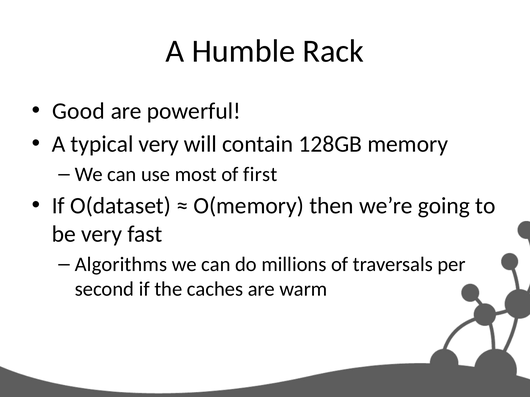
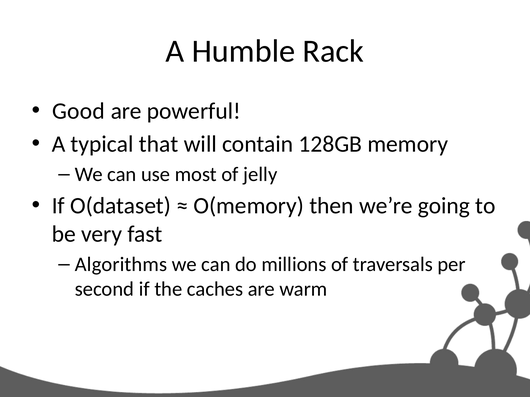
typical very: very -> that (159, 144)
first: first -> jelly (260, 175)
